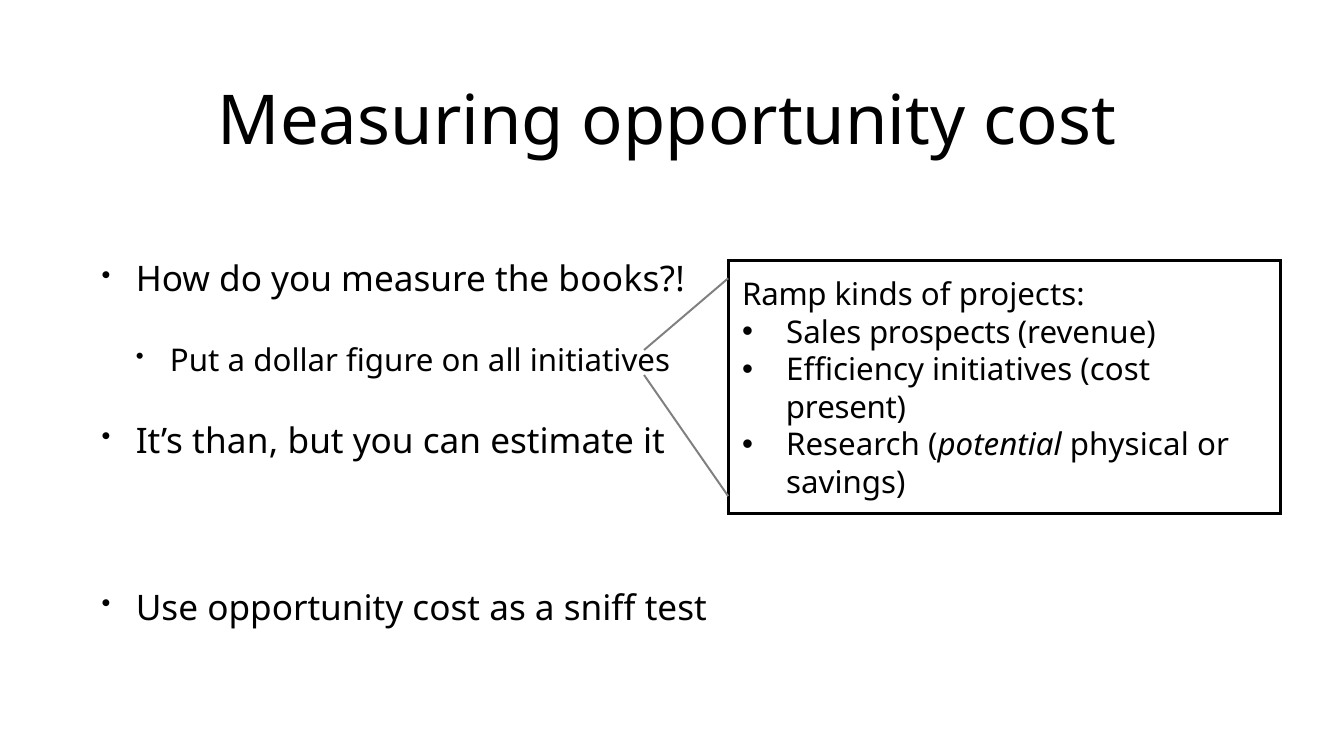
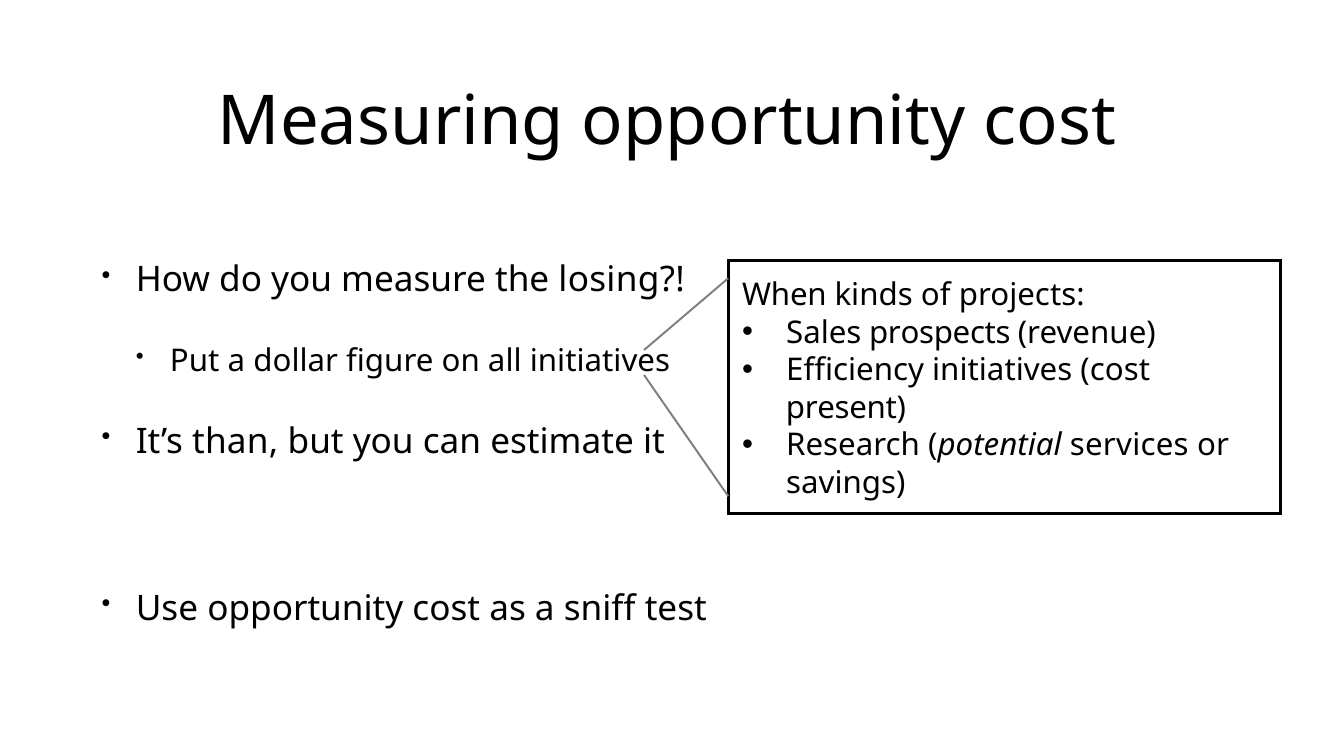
books: books -> losing (622, 280)
Ramp: Ramp -> When (784, 296)
physical: physical -> services (1129, 446)
